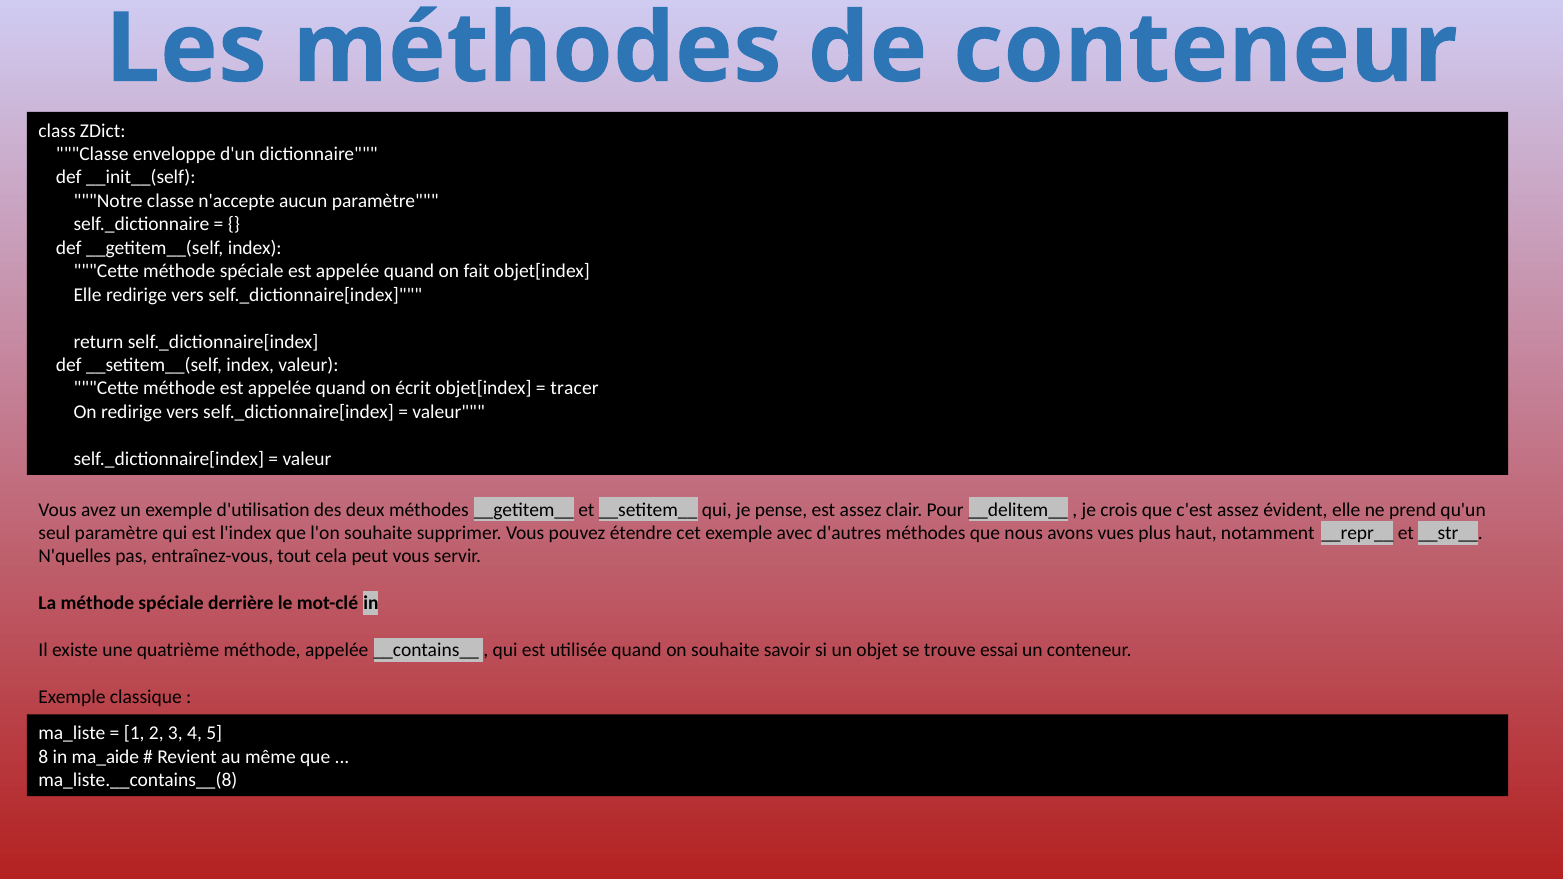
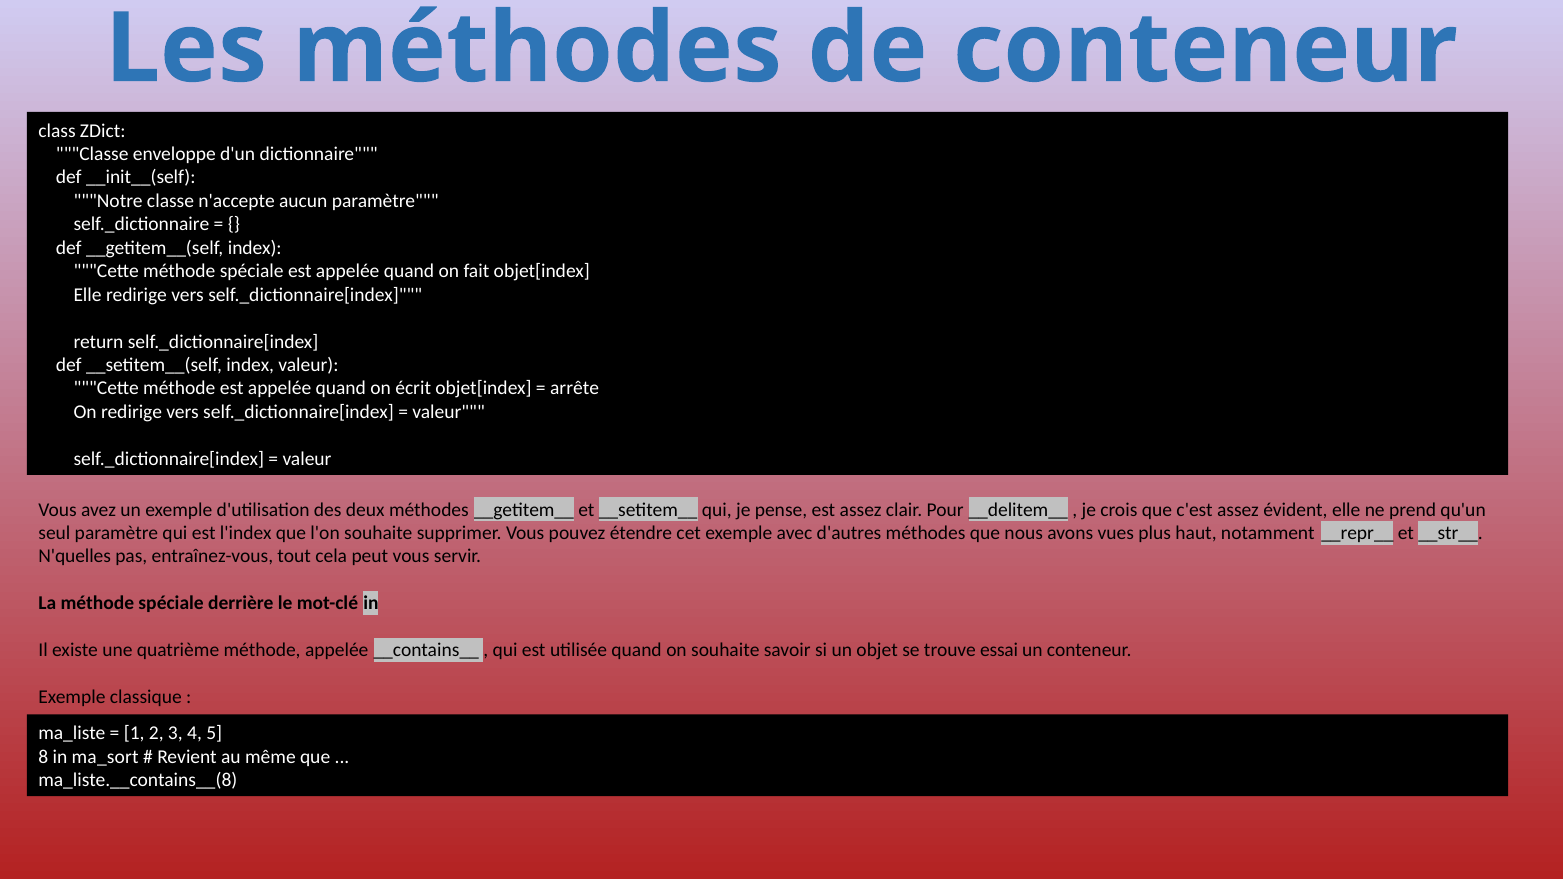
tracer: tracer -> arrête (575, 389)
ma_aide: ma_aide -> ma_sort (105, 757)
